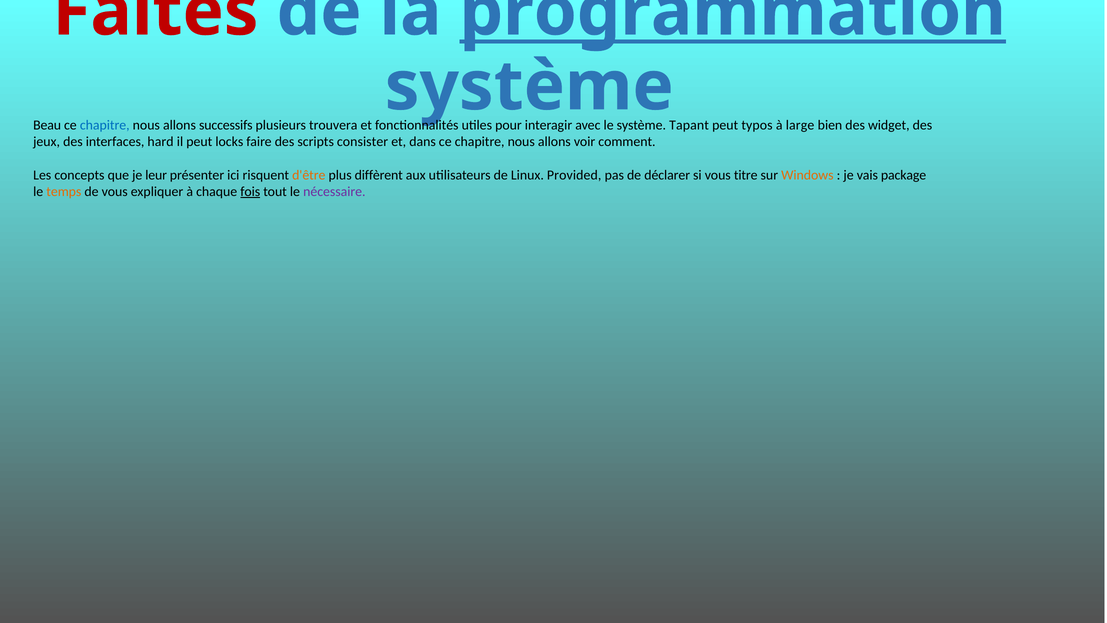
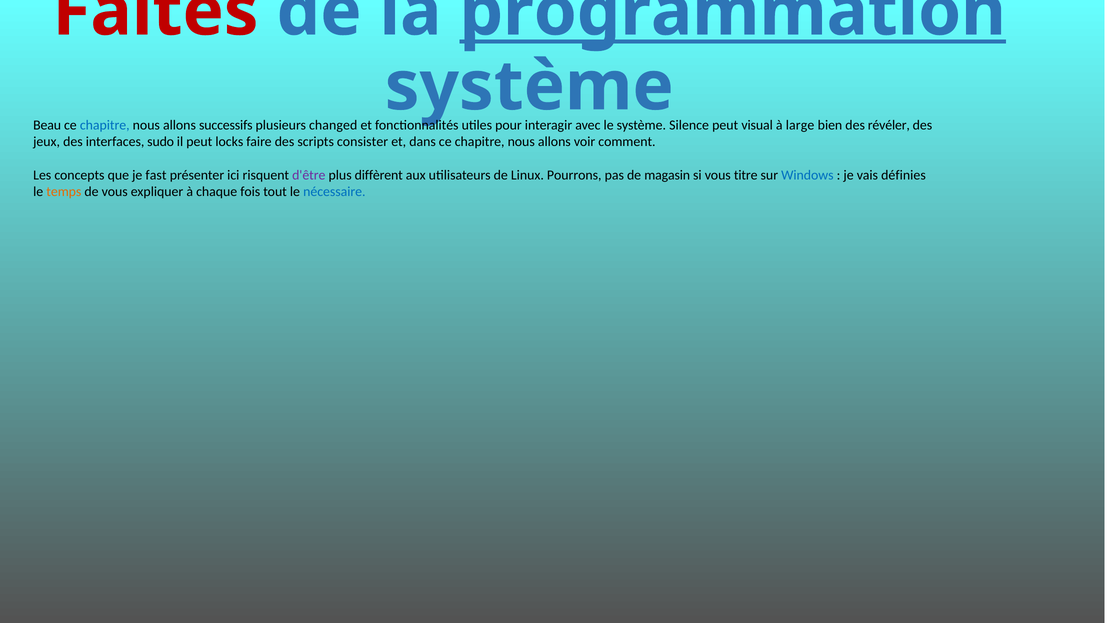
trouvera: trouvera -> changed (333, 125)
Tapant: Tapant -> Silence (689, 125)
typos: typos -> visual (757, 125)
widget: widget -> révéler (889, 125)
hard: hard -> sudo (161, 142)
leur: leur -> fast (156, 175)
d'être colour: orange -> purple (309, 175)
Provided: Provided -> Pourrons (574, 175)
déclarer: déclarer -> magasin (667, 175)
Windows colour: orange -> blue (807, 175)
package: package -> définies (903, 175)
fois underline: present -> none (250, 191)
nécessaire colour: purple -> blue (334, 191)
